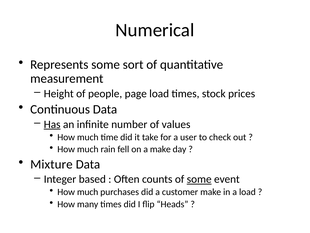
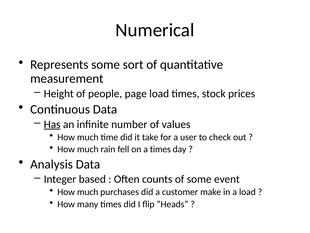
a make: make -> times (160, 149)
Mixture: Mixture -> Analysis (52, 164)
some underline: present -> none (199, 179)
